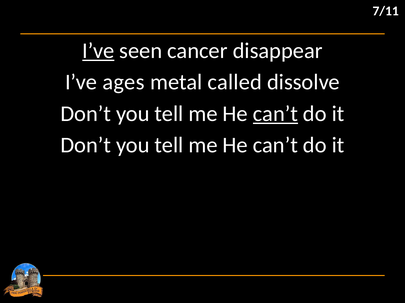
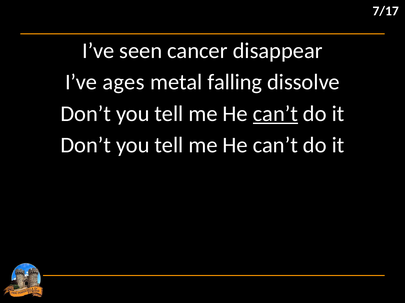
7/11: 7/11 -> 7/17 (386, 11)
I’ve underline: present -> none (98, 51)
called: called -> falling (235, 82)
